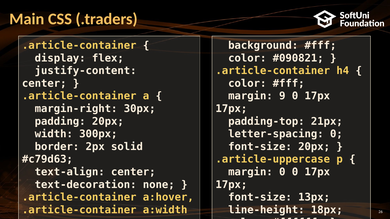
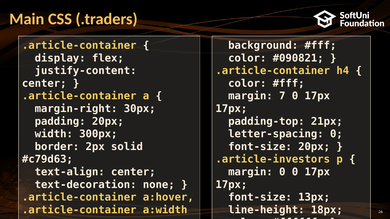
9: 9 -> 7 (282, 96)
.article-uppercase: .article-uppercase -> .article-investors (273, 160)
